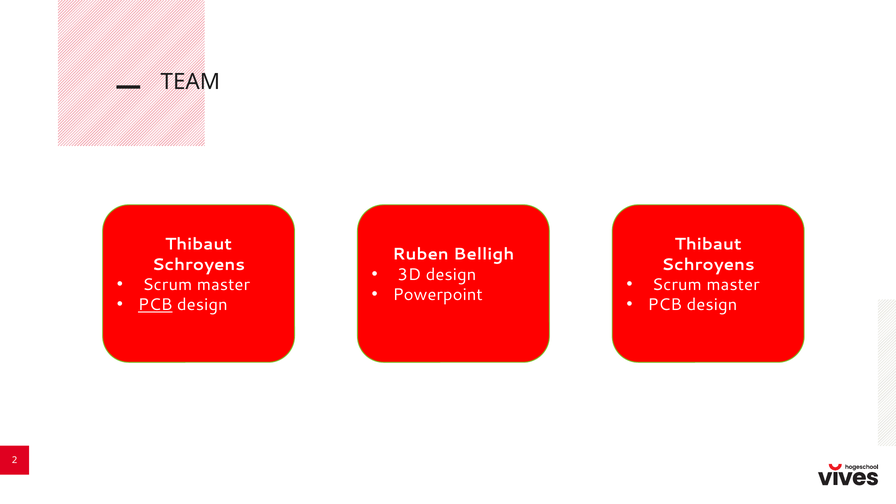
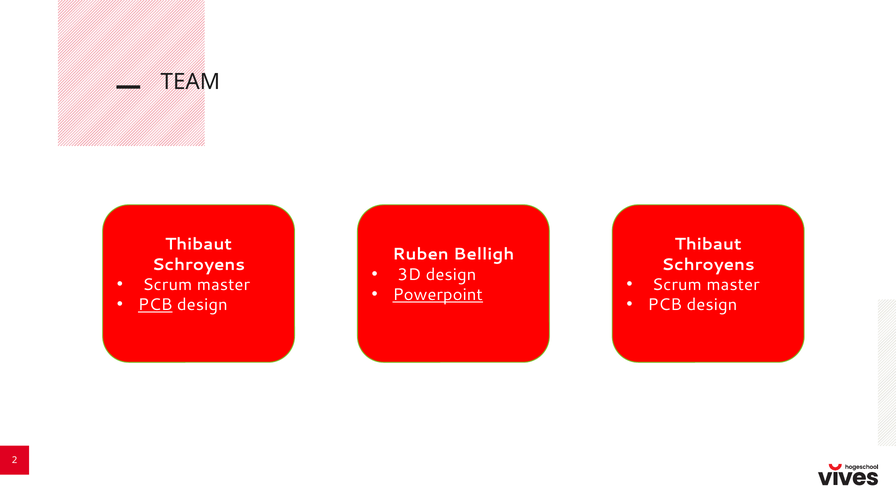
Powerpoint underline: none -> present (438, 295)
